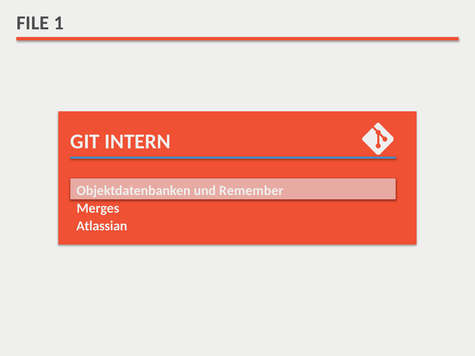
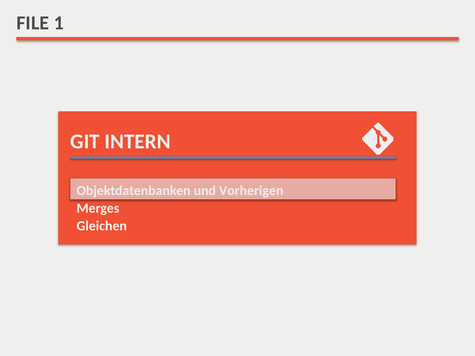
Remember: Remember -> Vorherigen (251, 191)
Atlassian: Atlassian -> Gleichen (102, 226)
